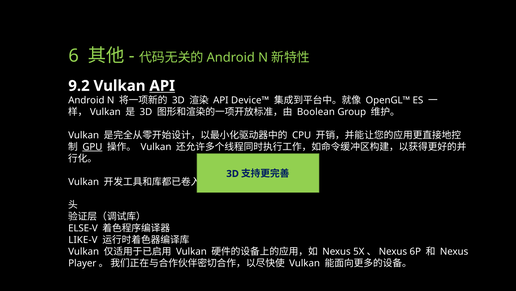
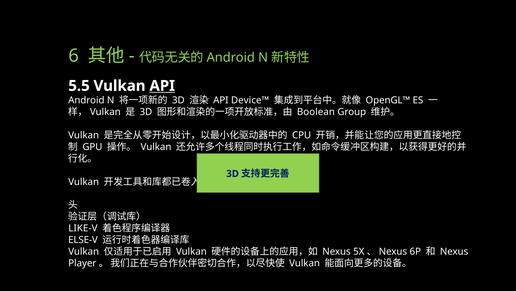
9.2: 9.2 -> 5.5 (79, 86)
GPU underline: present -> none (92, 147)
ELSE-V: ELSE-V -> LIKE-V (83, 228)
LIKE-V: LIKE-V -> ELSE-V (83, 239)
